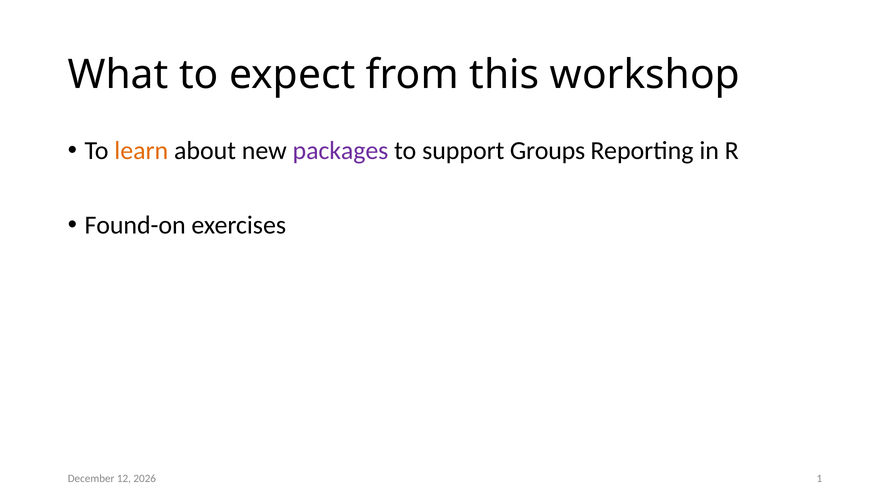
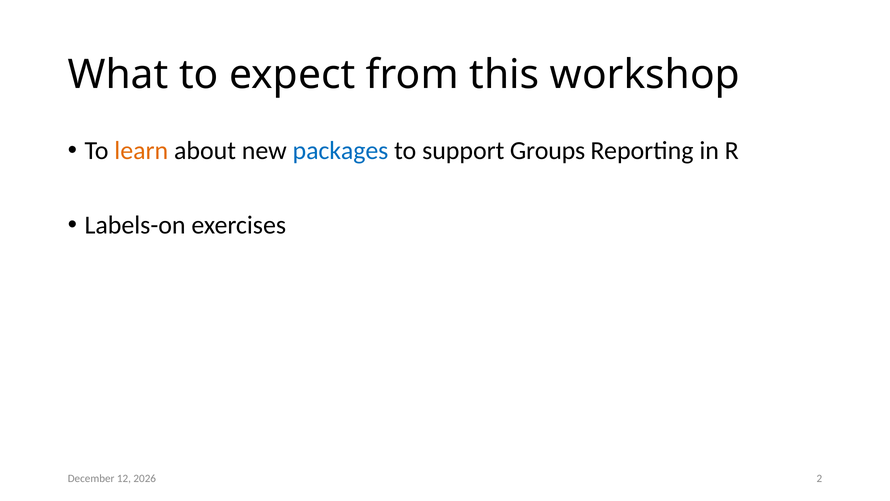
packages colour: purple -> blue (340, 150)
Found-on: Found-on -> Labels-on (135, 225)
1: 1 -> 2 (819, 478)
